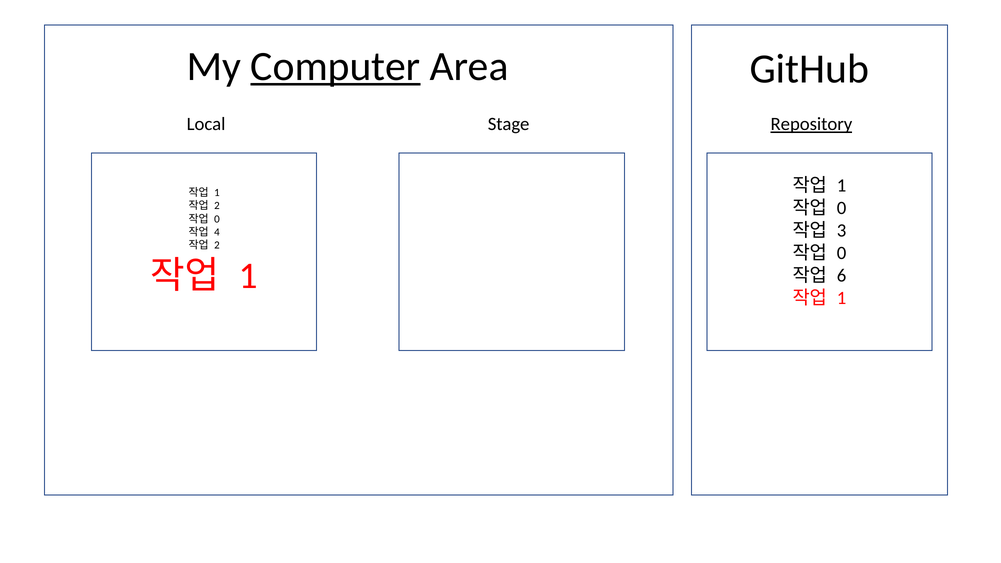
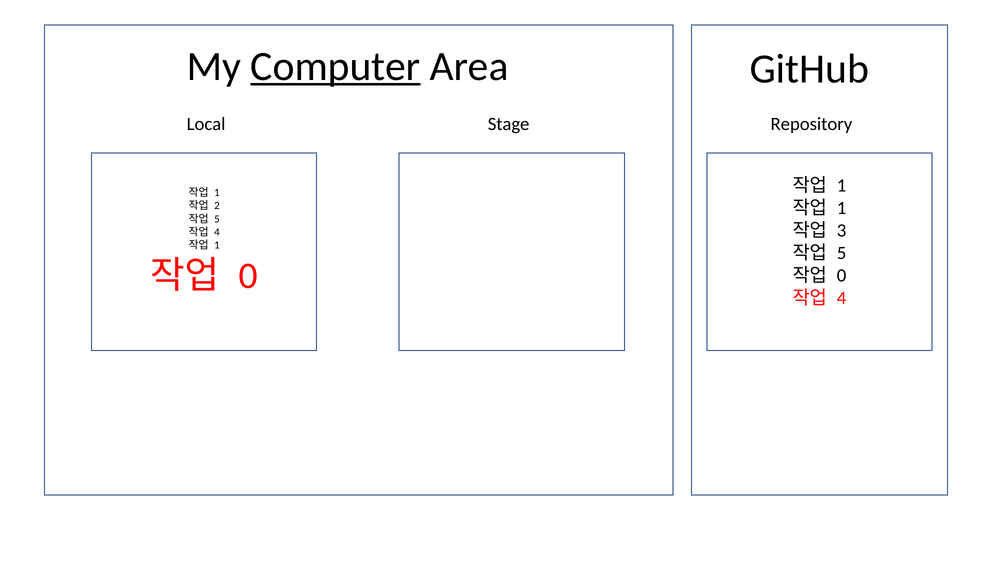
Repository underline: present -> none (811, 124)
0: 0 -> 1 (842, 208)
0: 0 -> 5 (217, 219)
2: 2 -> 1 (217, 245)
0: 0 -> 5 (842, 253)
1: 1 -> 0 (248, 276)
6: 6 -> 0 (842, 276)
1: 1 -> 4 (842, 298)
